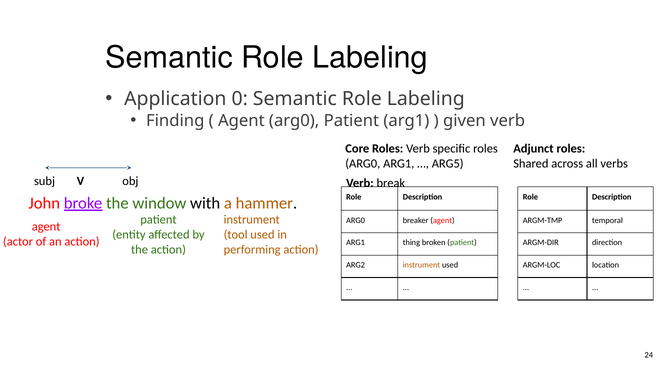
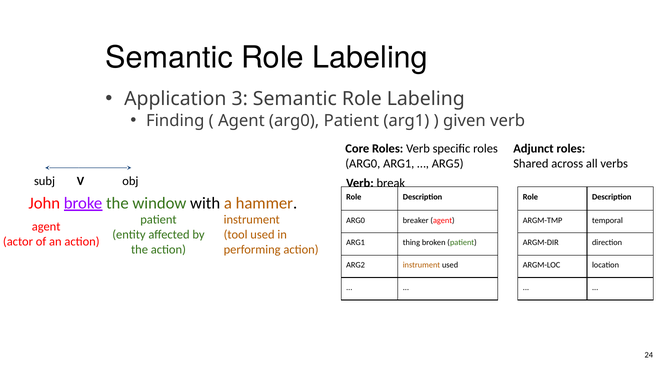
0: 0 -> 3 (240, 99)
